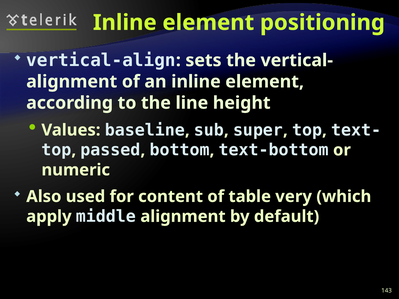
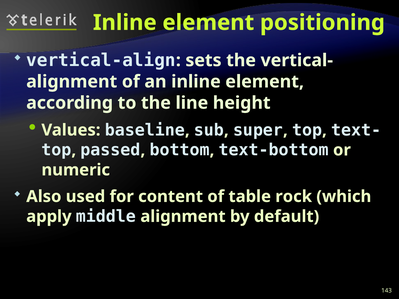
very: very -> rock (294, 197)
